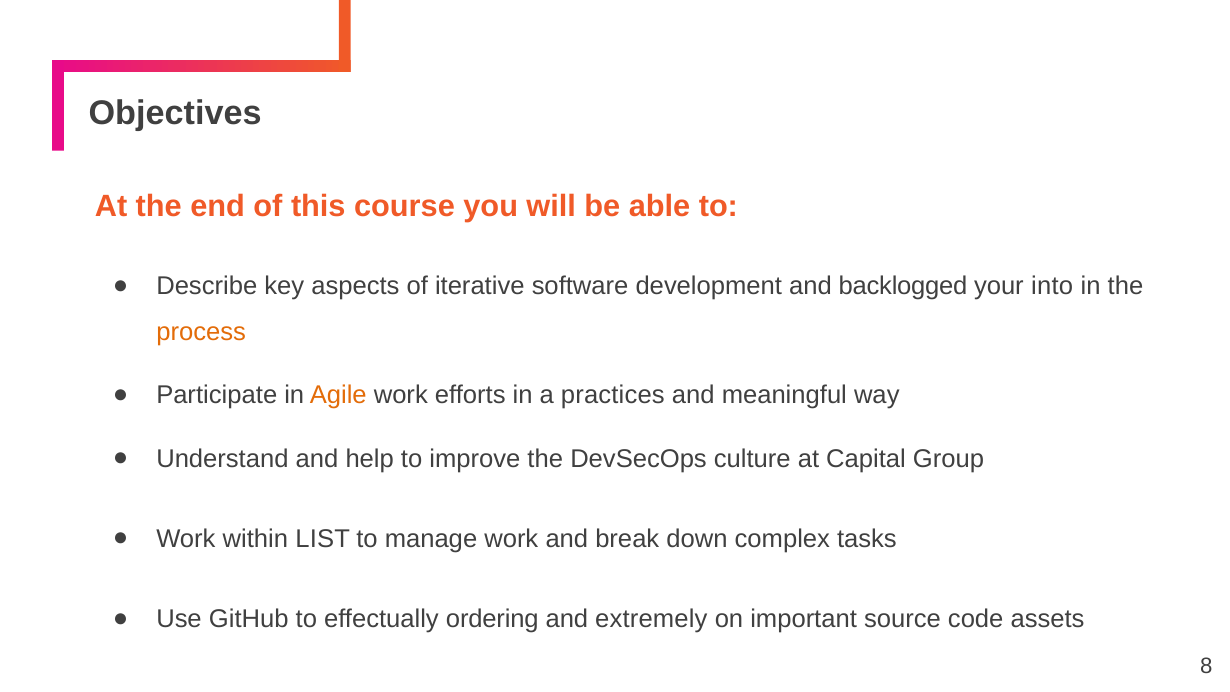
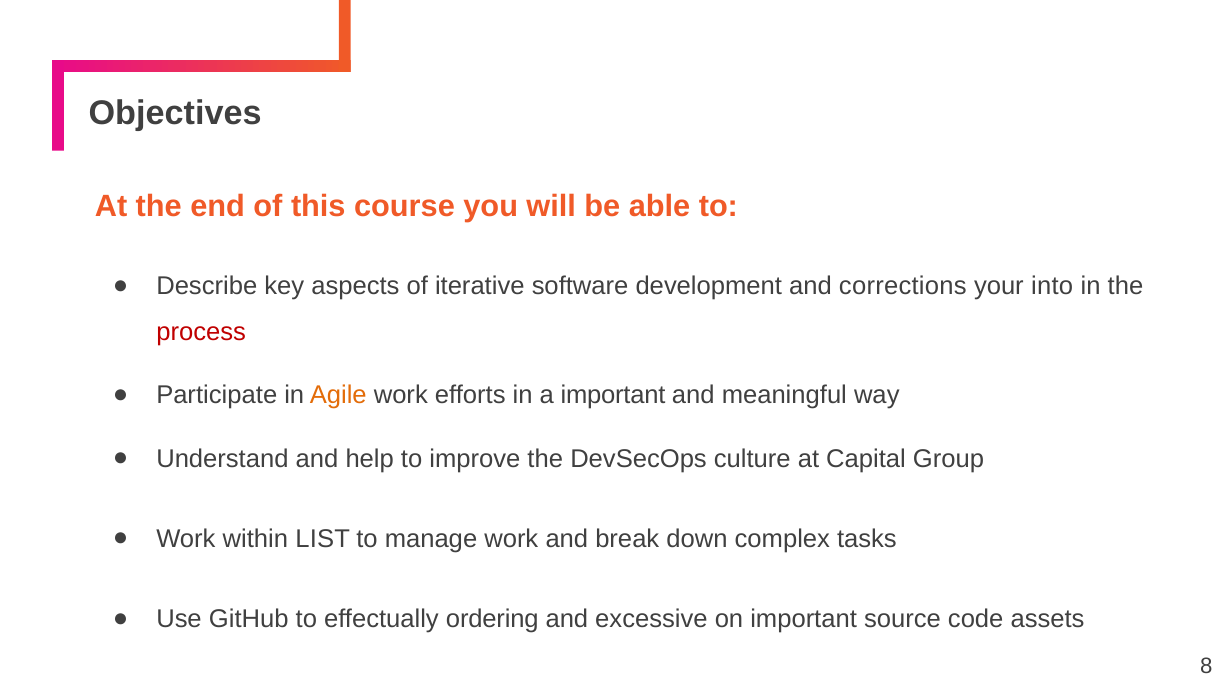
backlogged: backlogged -> corrections (903, 286)
process colour: orange -> red (201, 332)
a practices: practices -> important (613, 395)
extremely: extremely -> excessive (651, 619)
